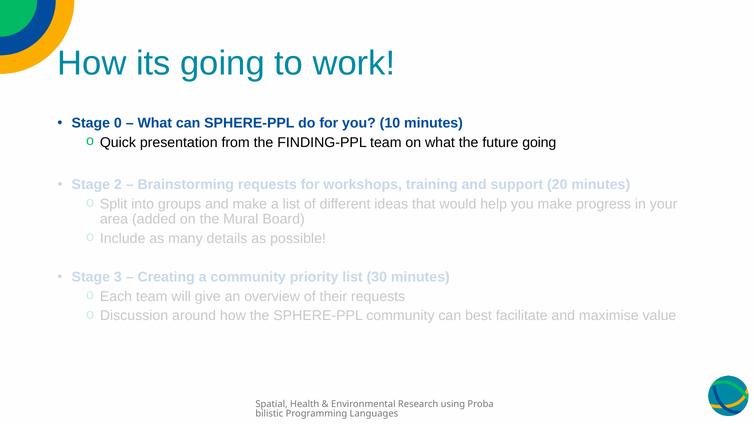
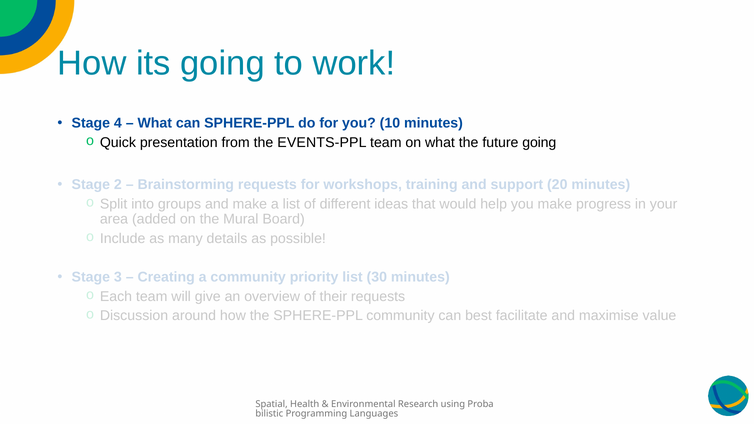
0: 0 -> 4 (118, 123)
FINDING-PPL: FINDING-PPL -> EVENTS-PPL (322, 142)
